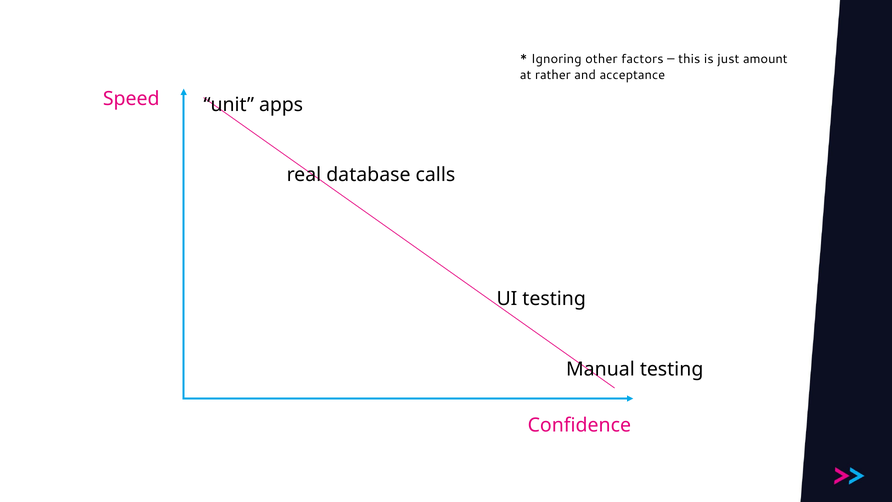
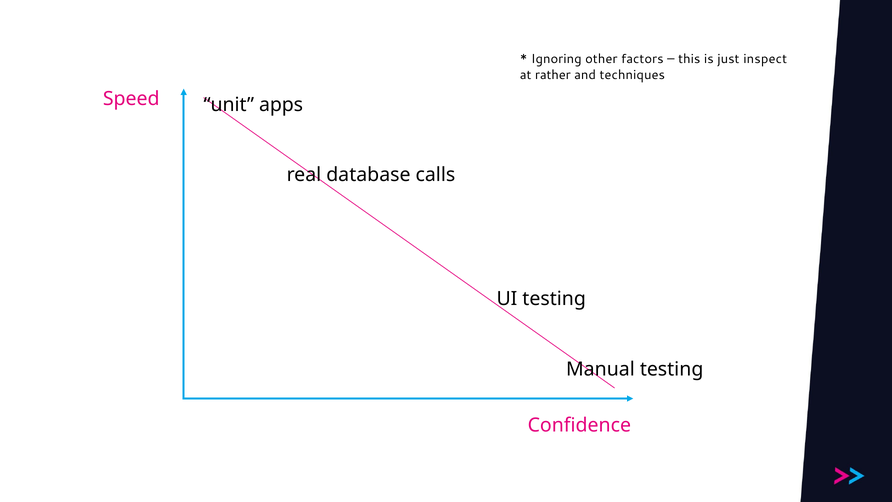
amount: amount -> inspect (765, 59)
acceptance: acceptance -> techniques (632, 75)
